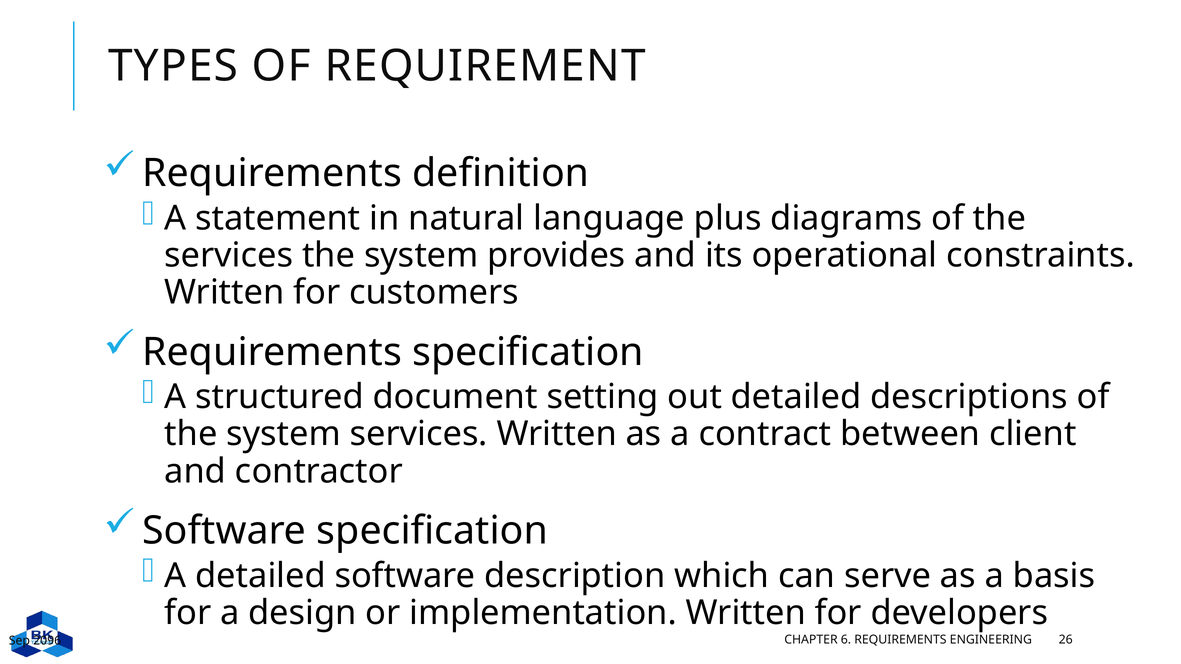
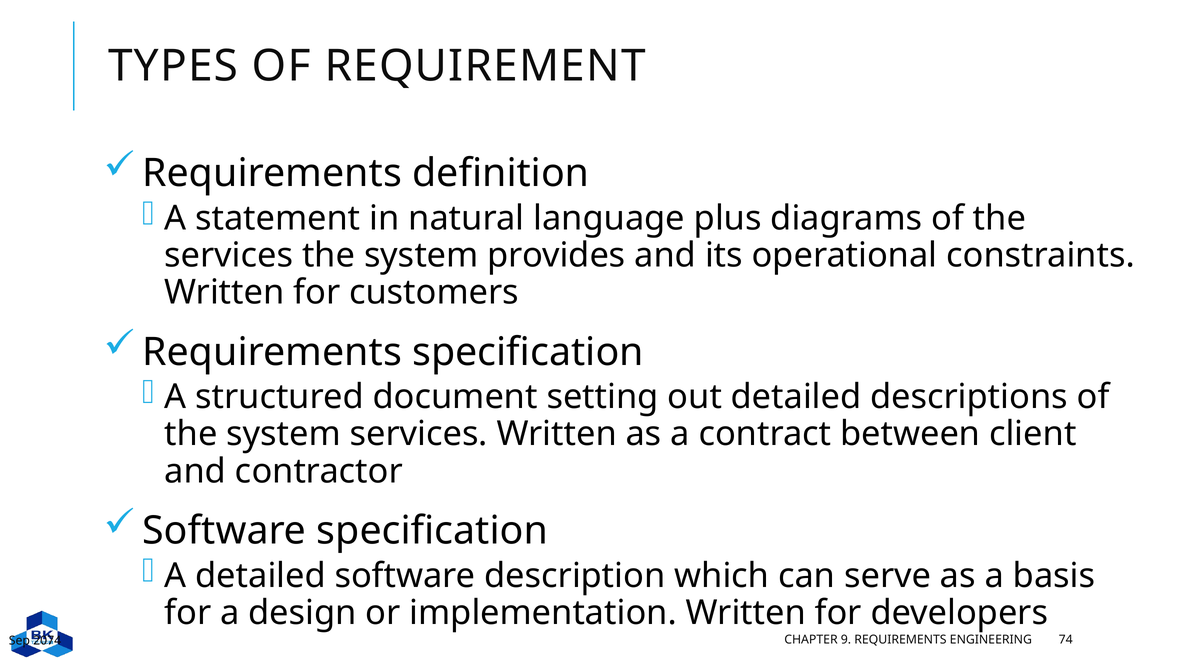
6: 6 -> 9 (846, 640)
26: 26 -> 74 (1066, 640)
2096: 2096 -> 2074 (47, 641)
